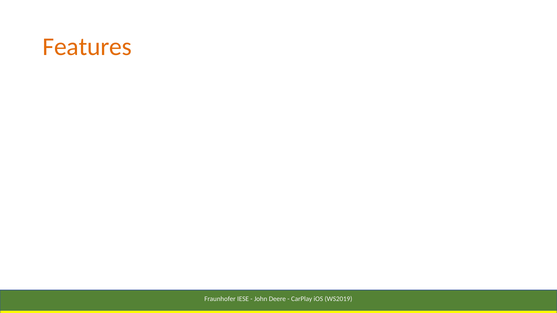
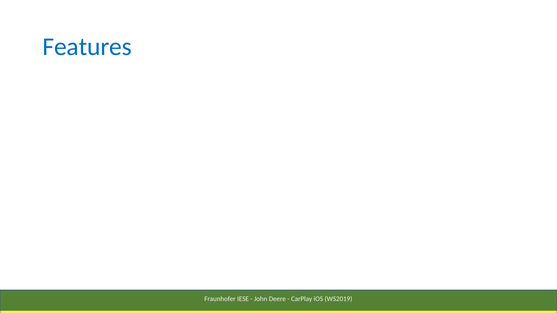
Features colour: orange -> blue (87, 47)
